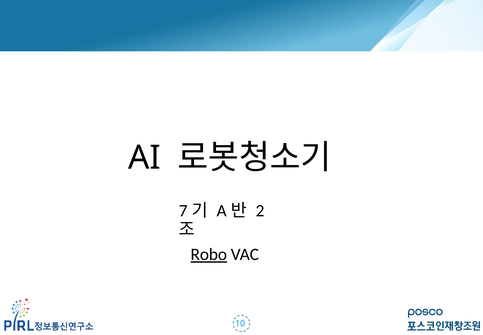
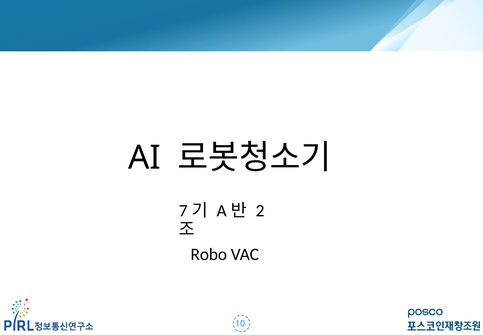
Robo underline: present -> none (209, 254)
